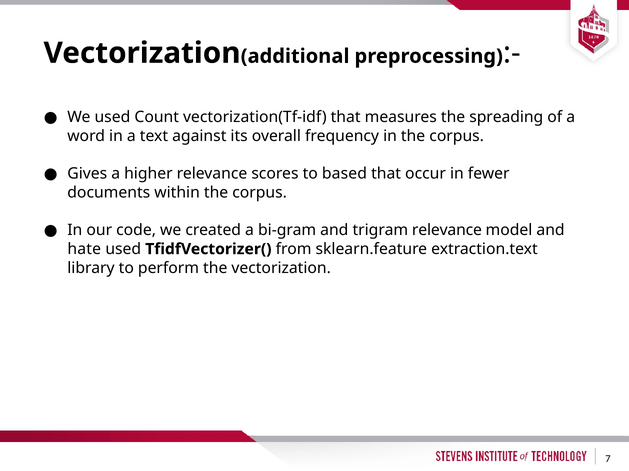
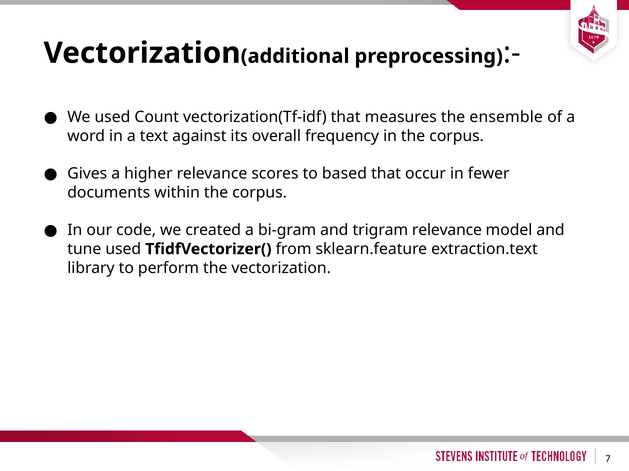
spreading: spreading -> ensemble (506, 117)
hate: hate -> tune (84, 249)
